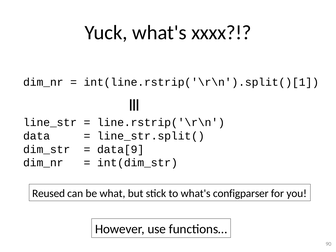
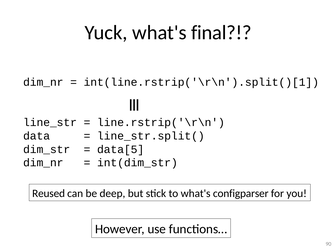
xxxx: xxxx -> final (221, 33)
data[9: data[9 -> data[5 (121, 149)
what: what -> deep (112, 193)
